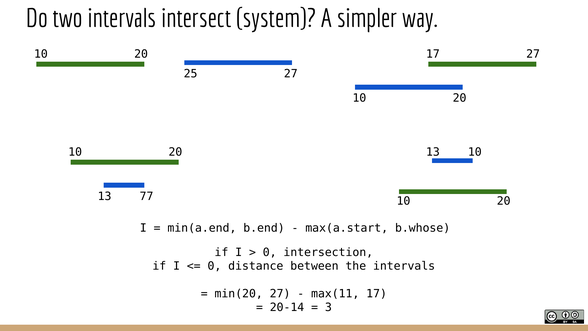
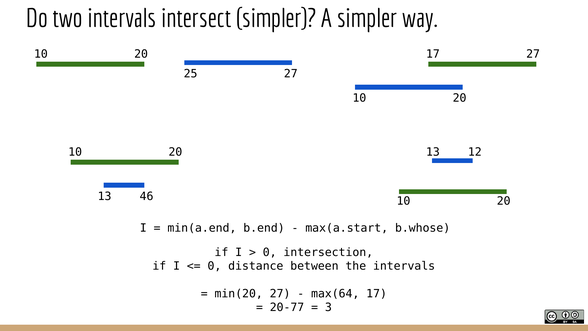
intersect system: system -> simpler (276, 19)
13 10: 10 -> 12 (475, 152)
77: 77 -> 46 (147, 196)
max(11: max(11 -> max(64 (335, 293)
20-14: 20-14 -> 20-77 (287, 307)
